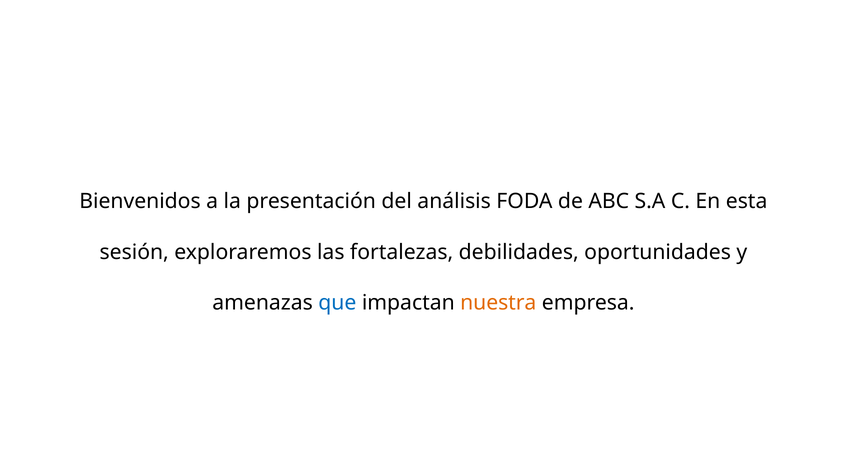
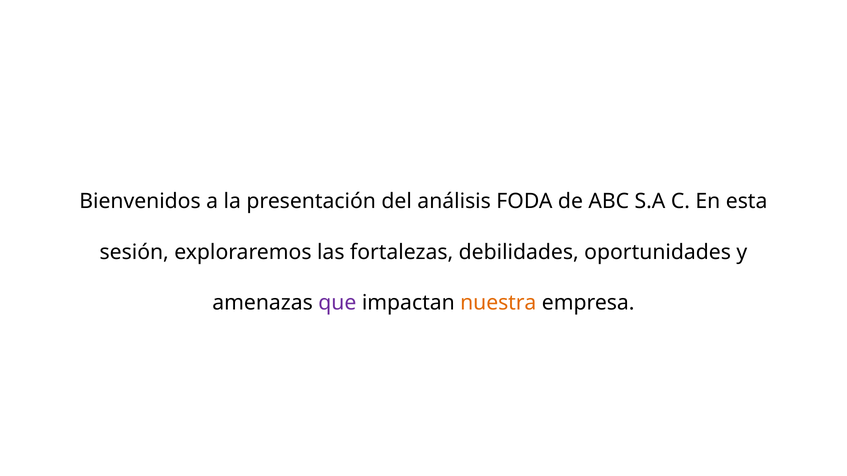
que colour: blue -> purple (337, 303)
